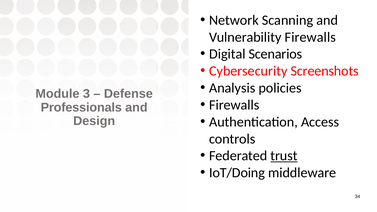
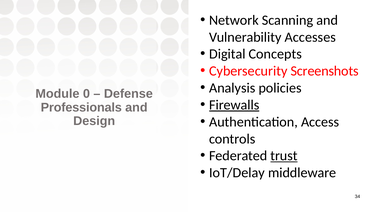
Vulnerability Firewalls: Firewalls -> Accesses (310, 37)
Scenarios: Scenarios -> Concepts (275, 54)
3: 3 -> 0 (86, 94)
Firewalls underline: none -> present (234, 105)
IoT/Doing: IoT/Doing -> IoT/Delay (237, 173)
